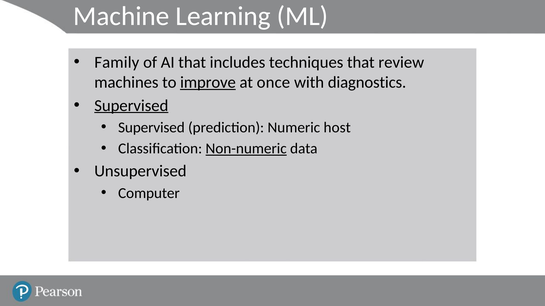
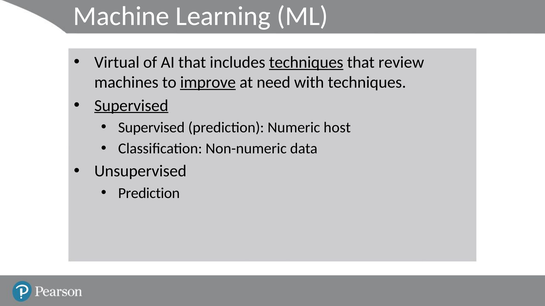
Family: Family -> Virtual (117, 62)
techniques underline: none -> present (306, 62)
once: once -> need (274, 82)
with diagnostics: diagnostics -> techniques (367, 82)
Non-numeric underline: present -> none (246, 149)
Computer: Computer -> Prediction (149, 193)
